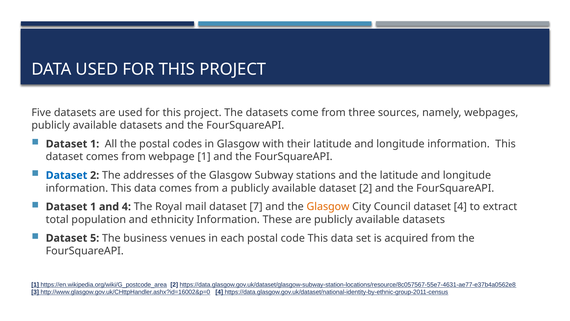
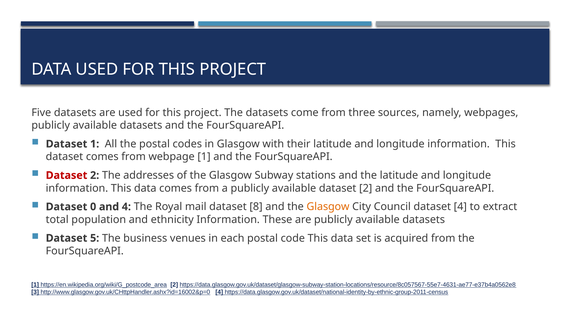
Dataset colour: blue -> red (67, 175)
1: 1 -> 0 (93, 207)
7: 7 -> 8 (256, 207)
